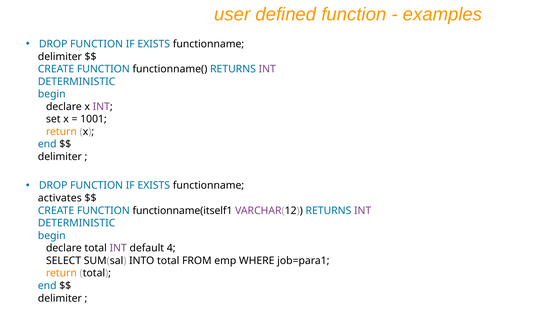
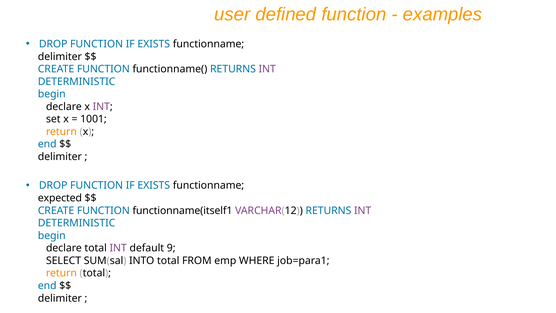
activates: activates -> expected (60, 198)
4: 4 -> 9 (171, 248)
